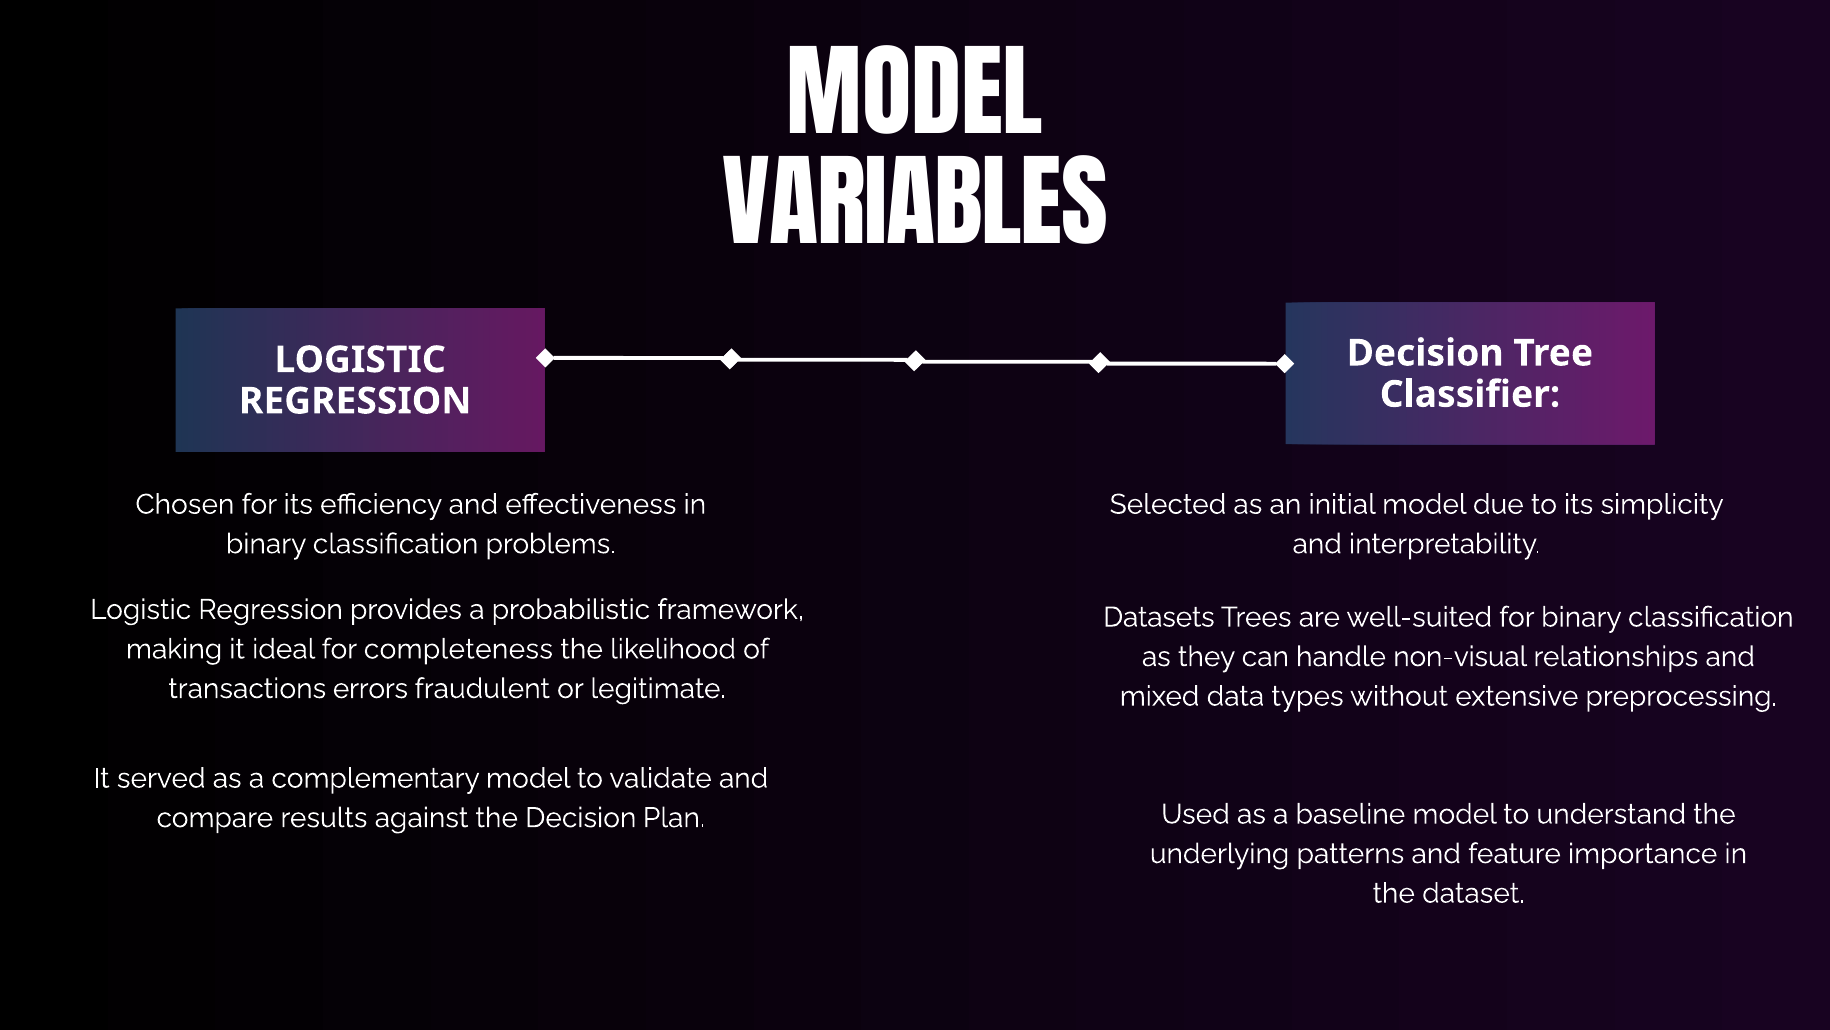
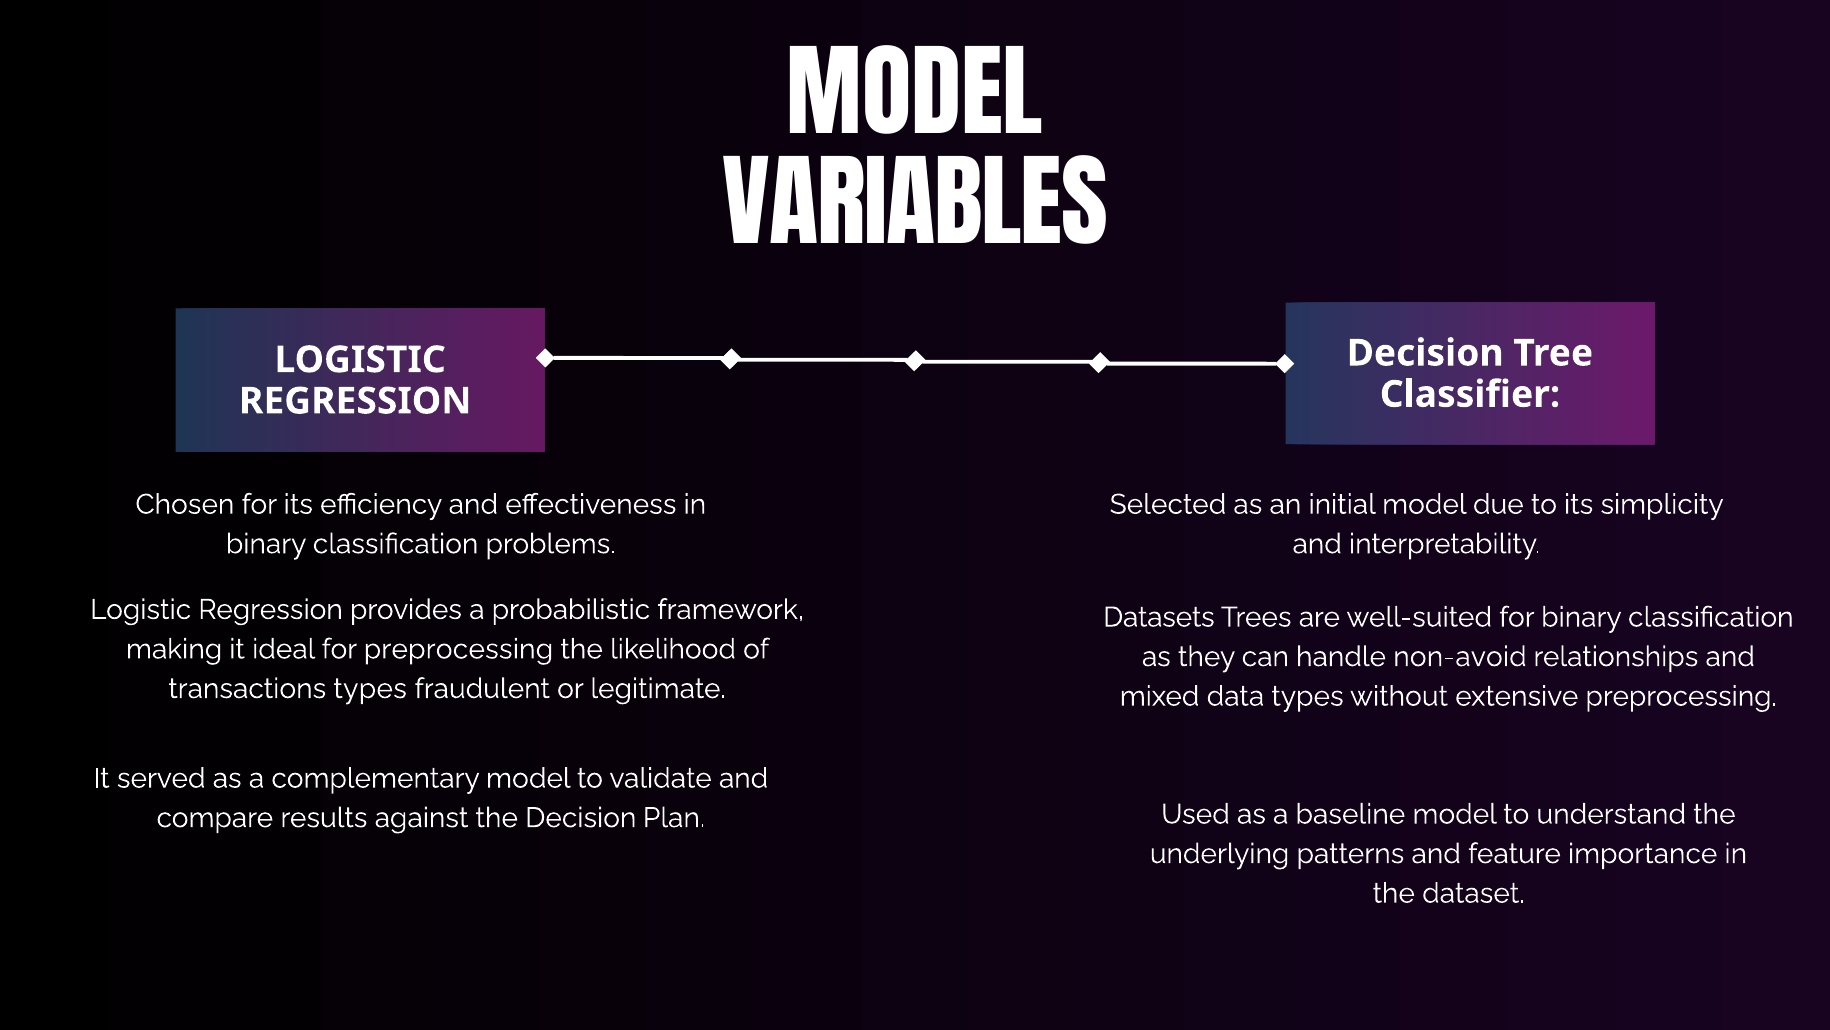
for completeness: completeness -> preprocessing (458, 649)
non-visual: non-visual -> non-avoid (1460, 656)
transactions errors: errors -> types (370, 688)
